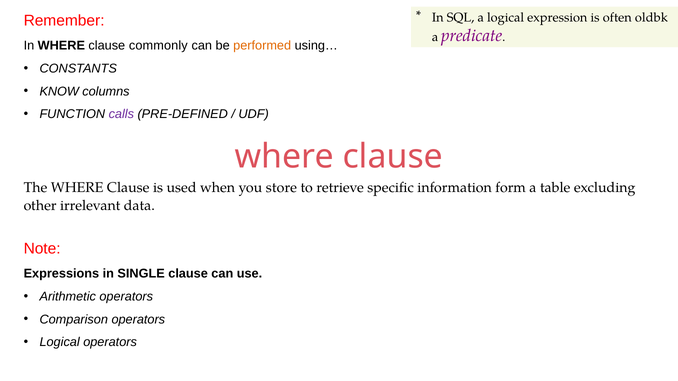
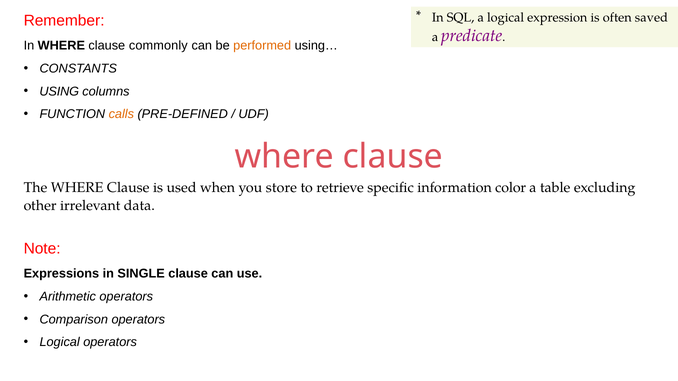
oldbk: oldbk -> saved (651, 18)
KNOW: KNOW -> USING (59, 91)
calls colour: purple -> orange (121, 114)
form: form -> color (511, 188)
